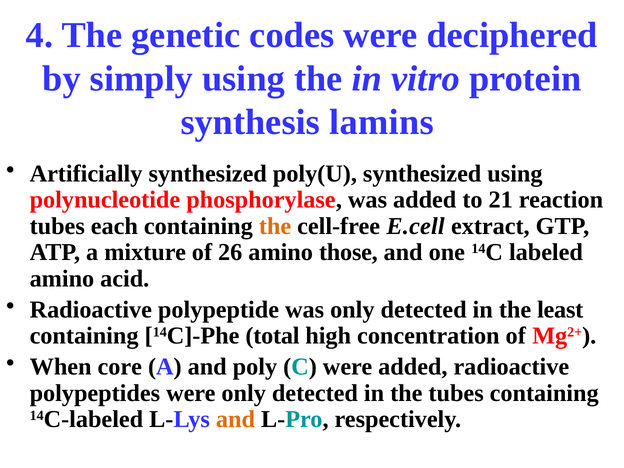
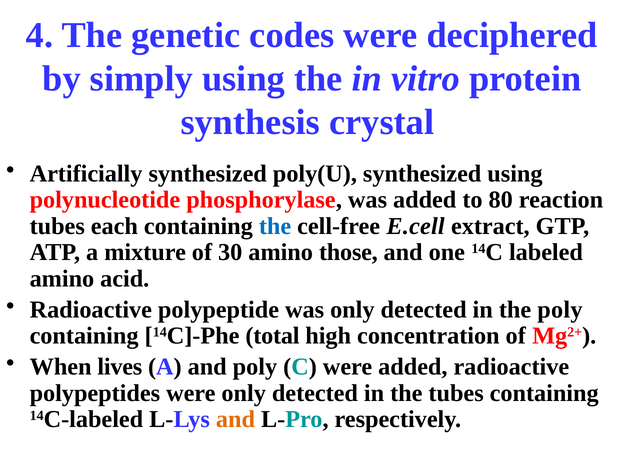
lamins: lamins -> crystal (382, 122)
21: 21 -> 80 (501, 200)
the colour: orange -> blue (275, 226)
26: 26 -> 30 (230, 252)
the least: least -> poly (560, 310)
core: core -> lives (120, 367)
